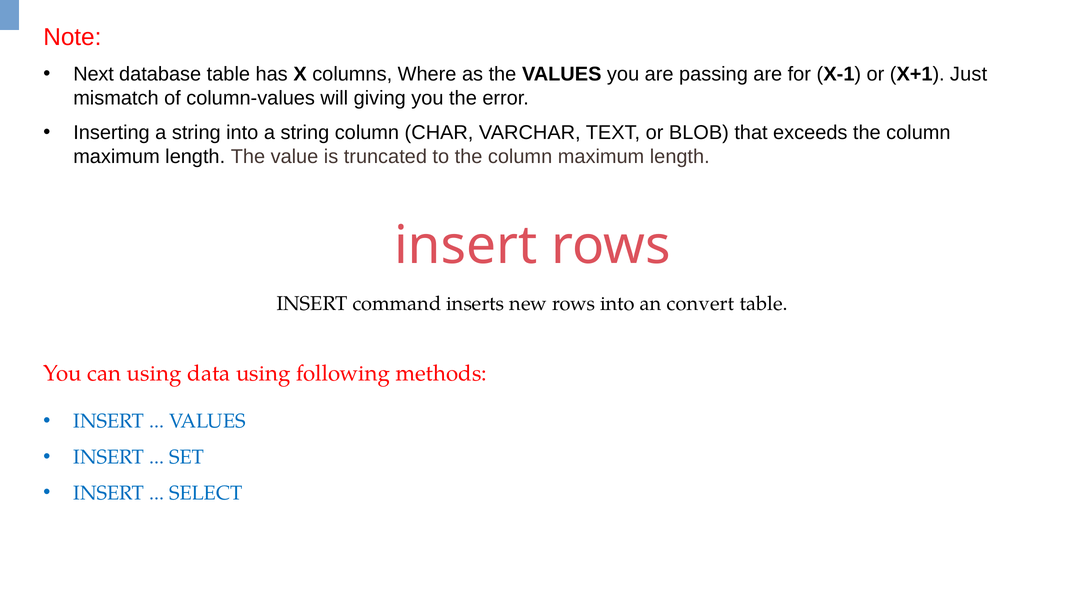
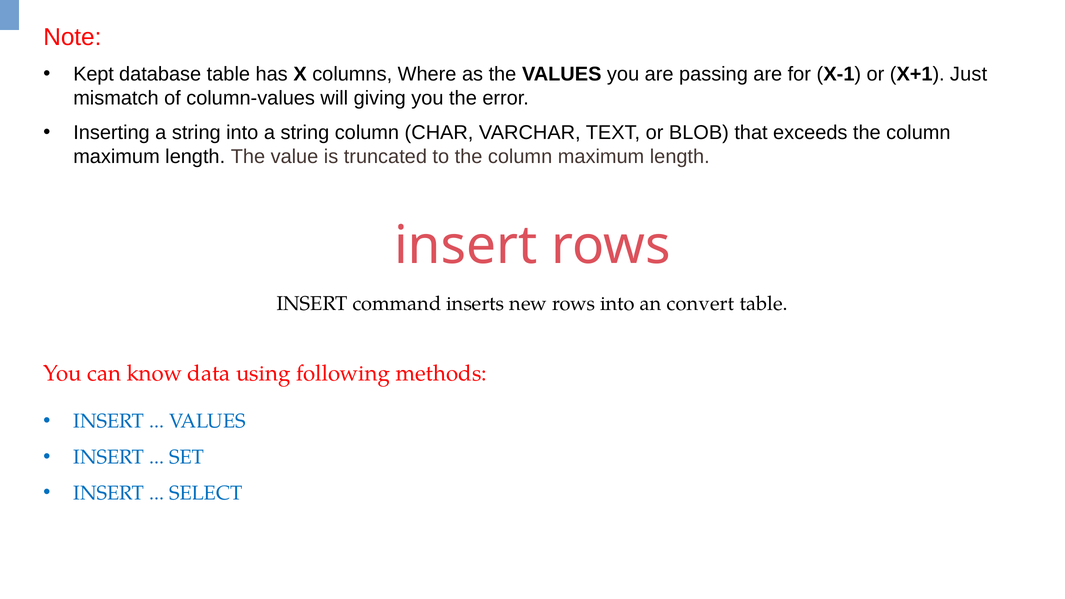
Next: Next -> Kept (94, 74)
can using: using -> know (154, 373)
